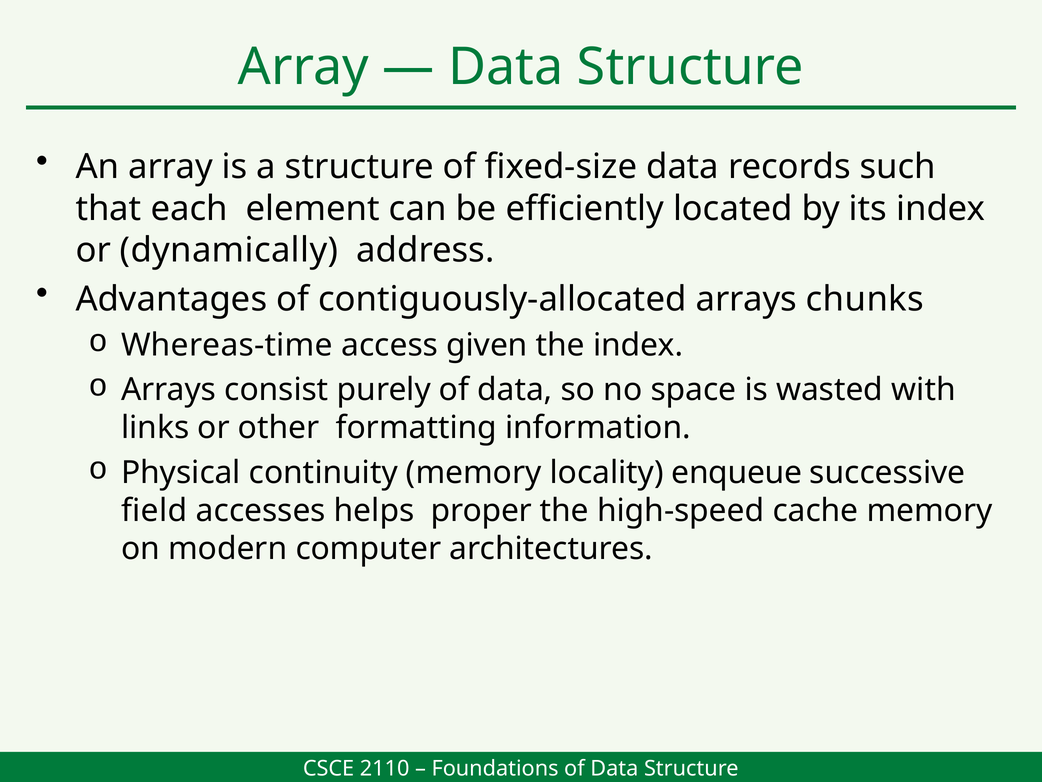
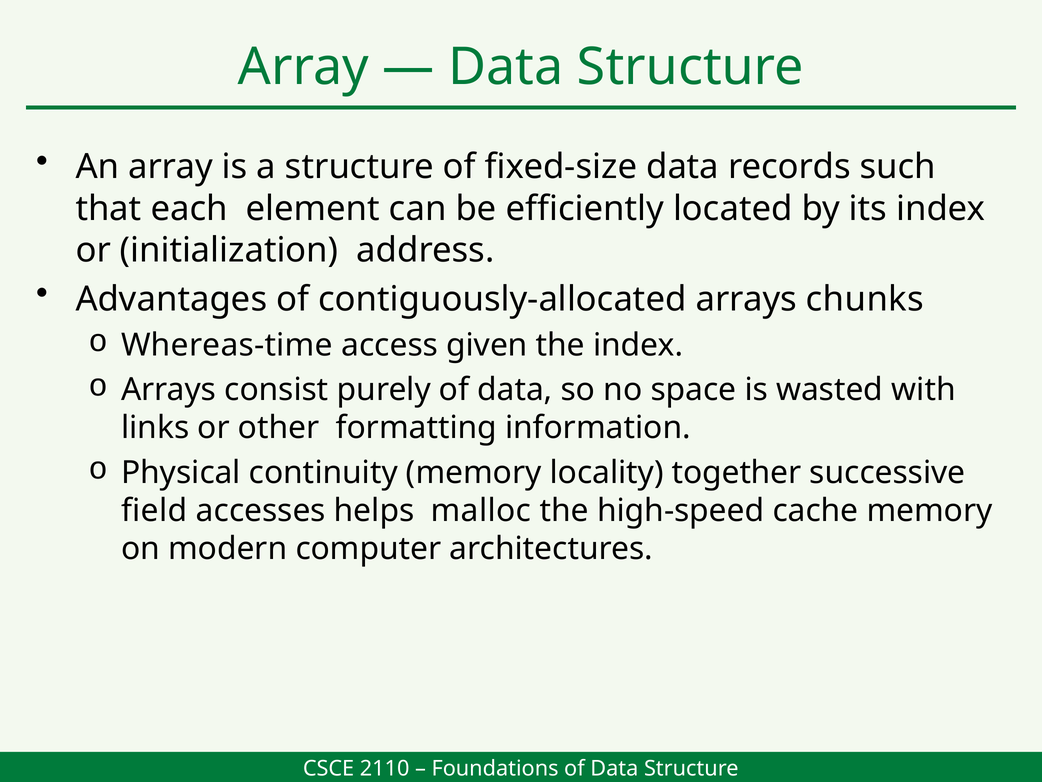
dynamically: dynamically -> initialization (229, 250)
enqueue: enqueue -> together (737, 472)
proper: proper -> malloc (481, 510)
